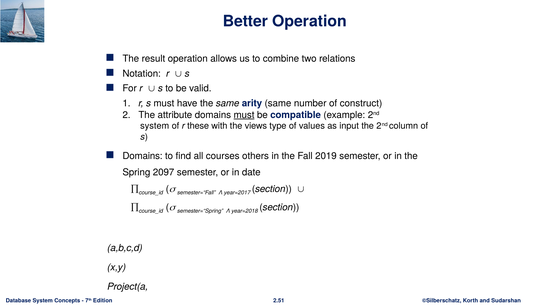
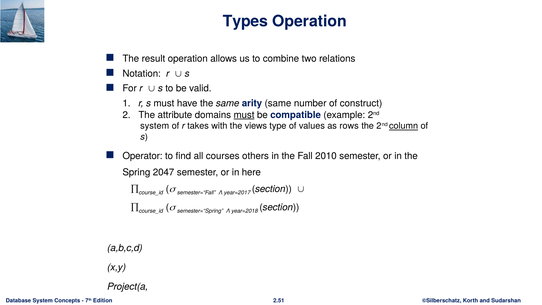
Better: Better -> Types (245, 21)
these: these -> takes (198, 126)
input: input -> rows (349, 126)
column underline: none -> present (404, 126)
Domains: Domains -> Operator (143, 156)
2019: 2019 -> 2010 (326, 156)
2097: 2097 -> 2047 (164, 172)
date: date -> here (251, 172)
